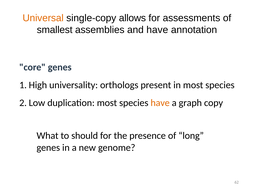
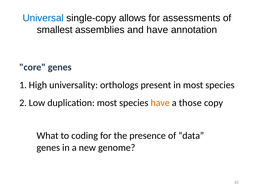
Universal colour: orange -> blue (43, 18)
graph: graph -> those (190, 103)
should: should -> coding (85, 135)
long: long -> data (191, 135)
